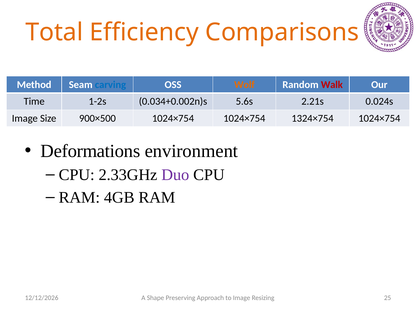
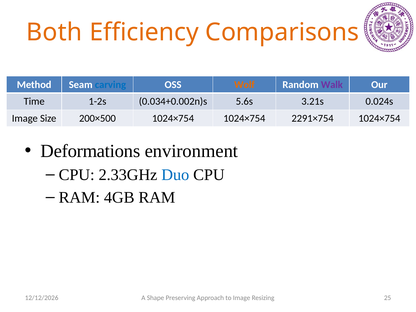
Total: Total -> Both (54, 32)
Walk colour: red -> purple (332, 85)
2.21s: 2.21s -> 3.21s (313, 102)
900×500: 900×500 -> 200×500 (97, 118)
1324×754: 1324×754 -> 2291×754 (313, 118)
Duo colour: purple -> blue (175, 175)
